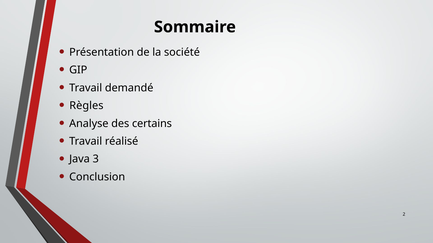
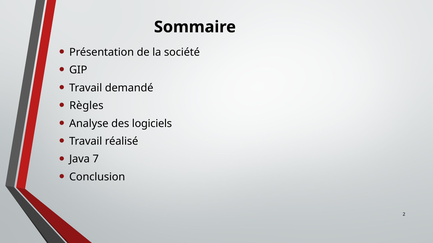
certains: certains -> logiciels (152, 124)
3: 3 -> 7 (96, 159)
